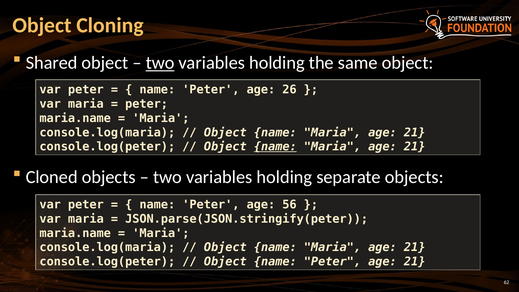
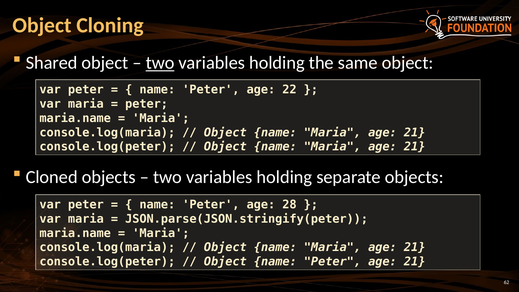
26: 26 -> 22 (289, 90)
name underline: present -> none (275, 147)
56: 56 -> 28 (289, 205)
